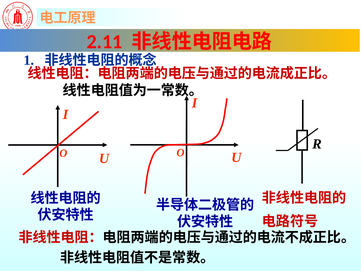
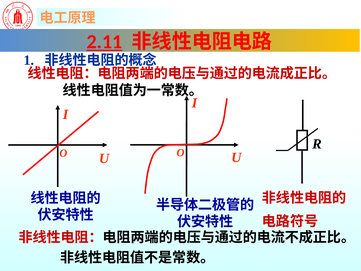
2.11 underline: none -> present (104, 42)
